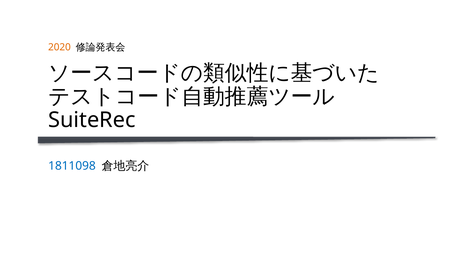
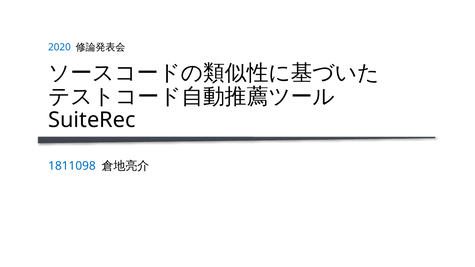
2020 colour: orange -> blue (59, 47)
